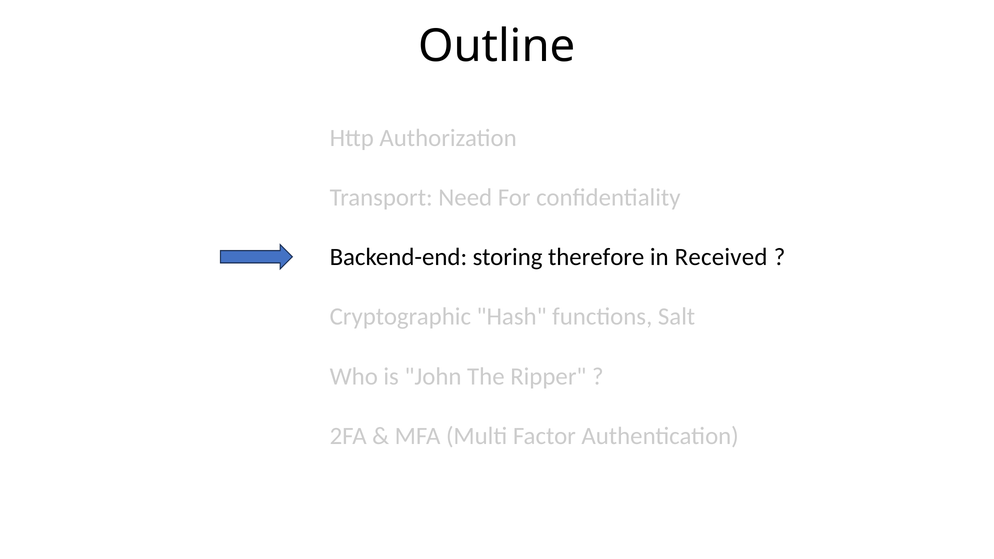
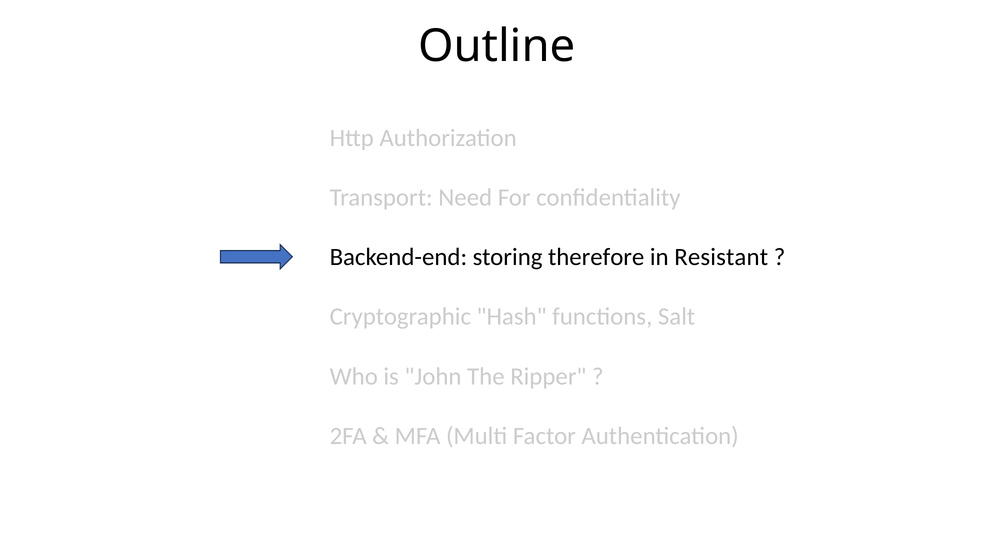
Received: Received -> Resistant (721, 257)
